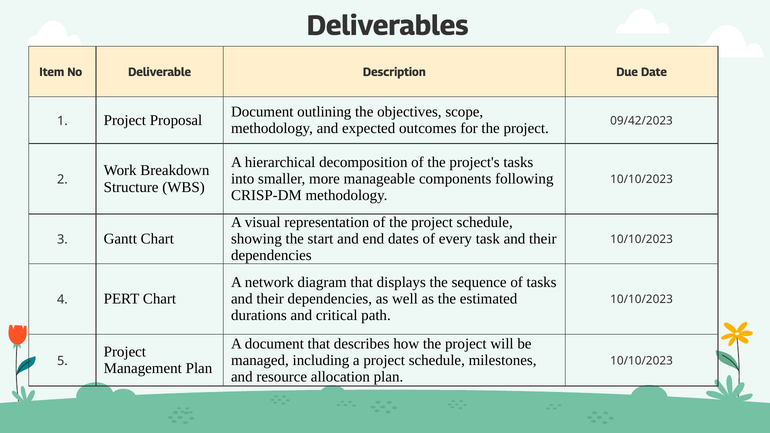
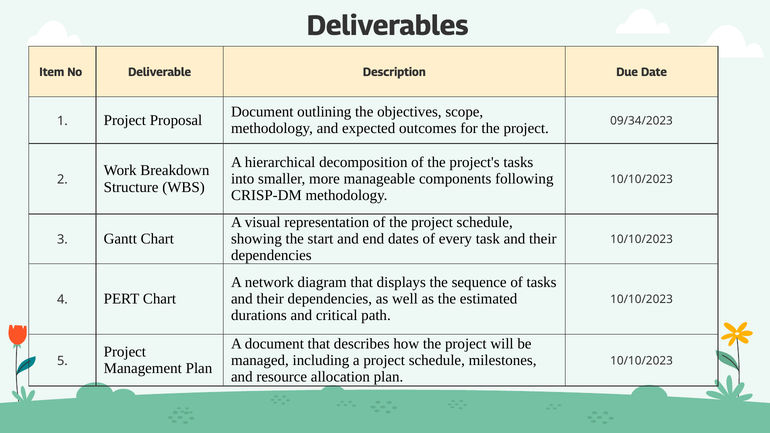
09/42/2023: 09/42/2023 -> 09/34/2023 (642, 121)
